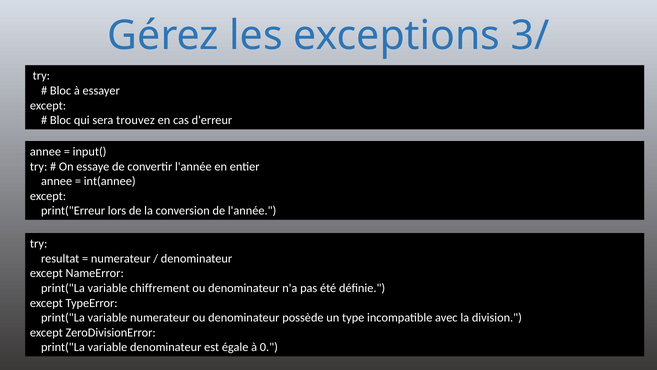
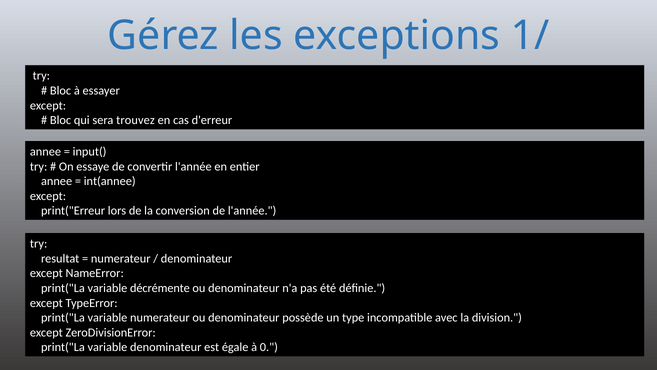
3/: 3/ -> 1/ (530, 35)
chiffrement: chiffrement -> décrémente (160, 288)
